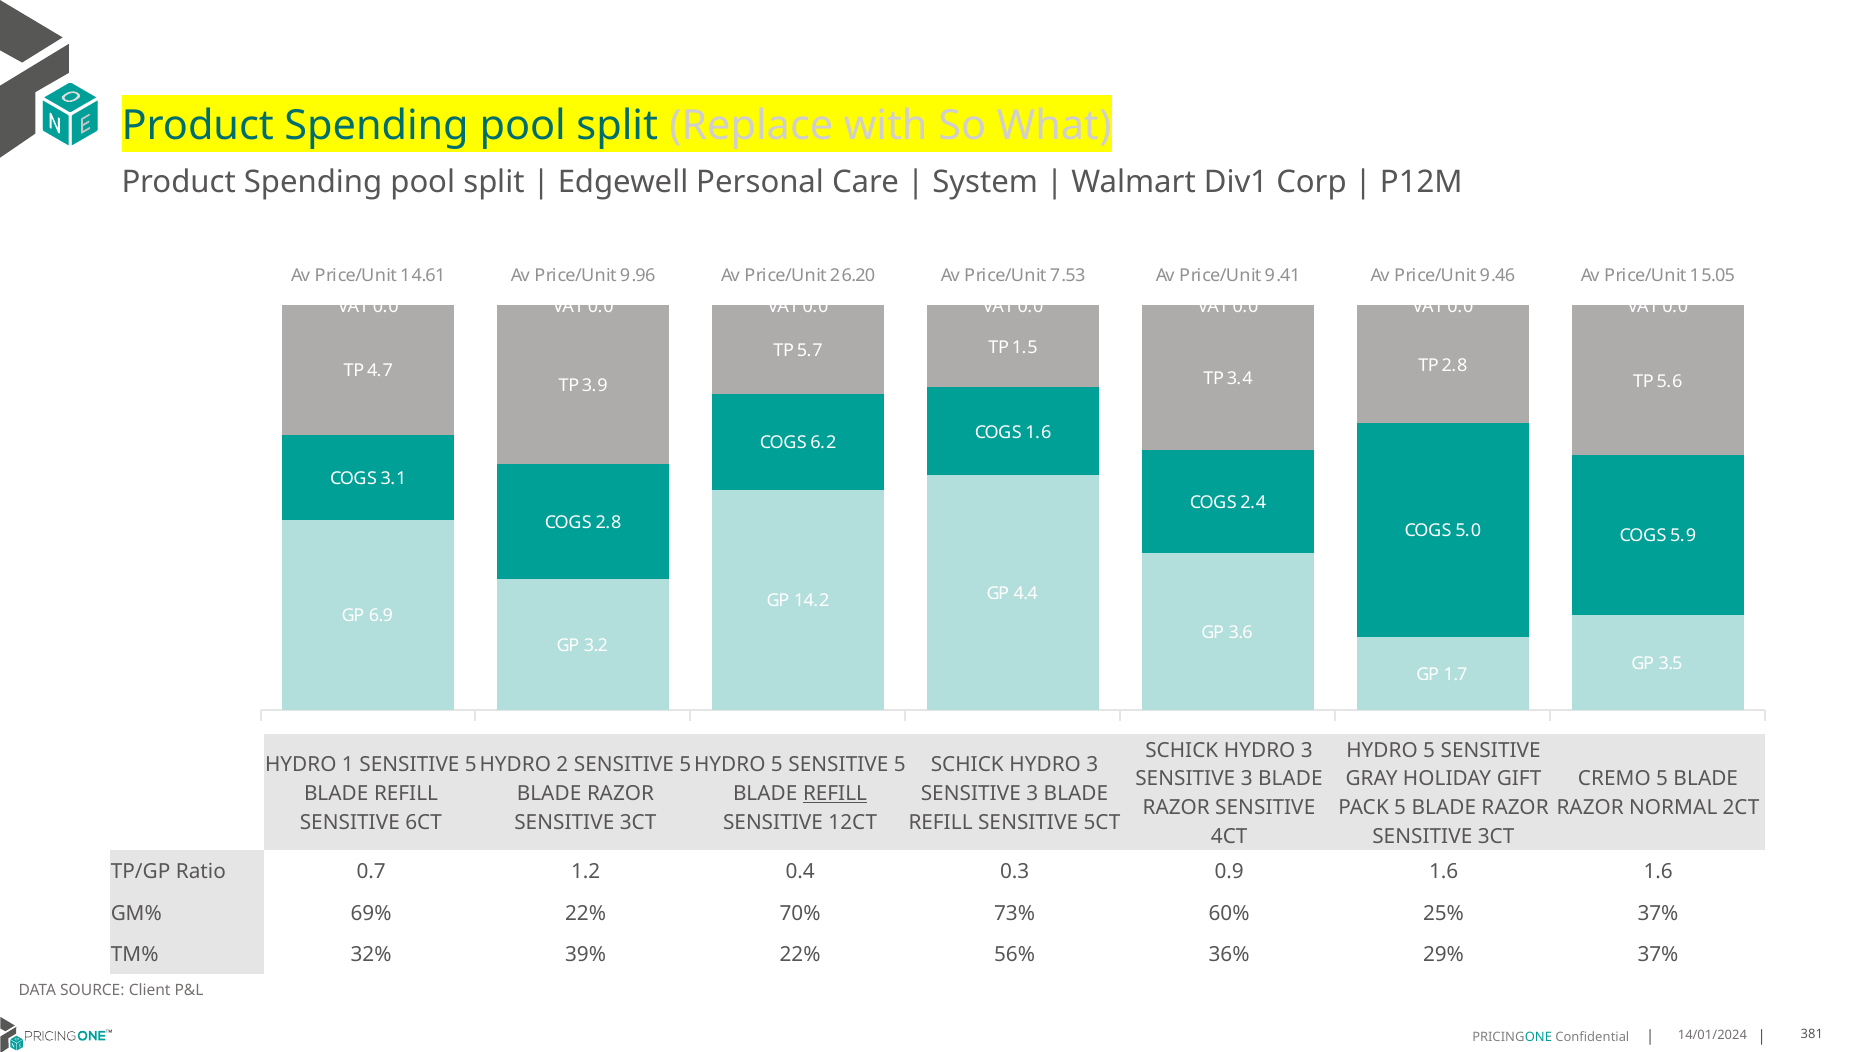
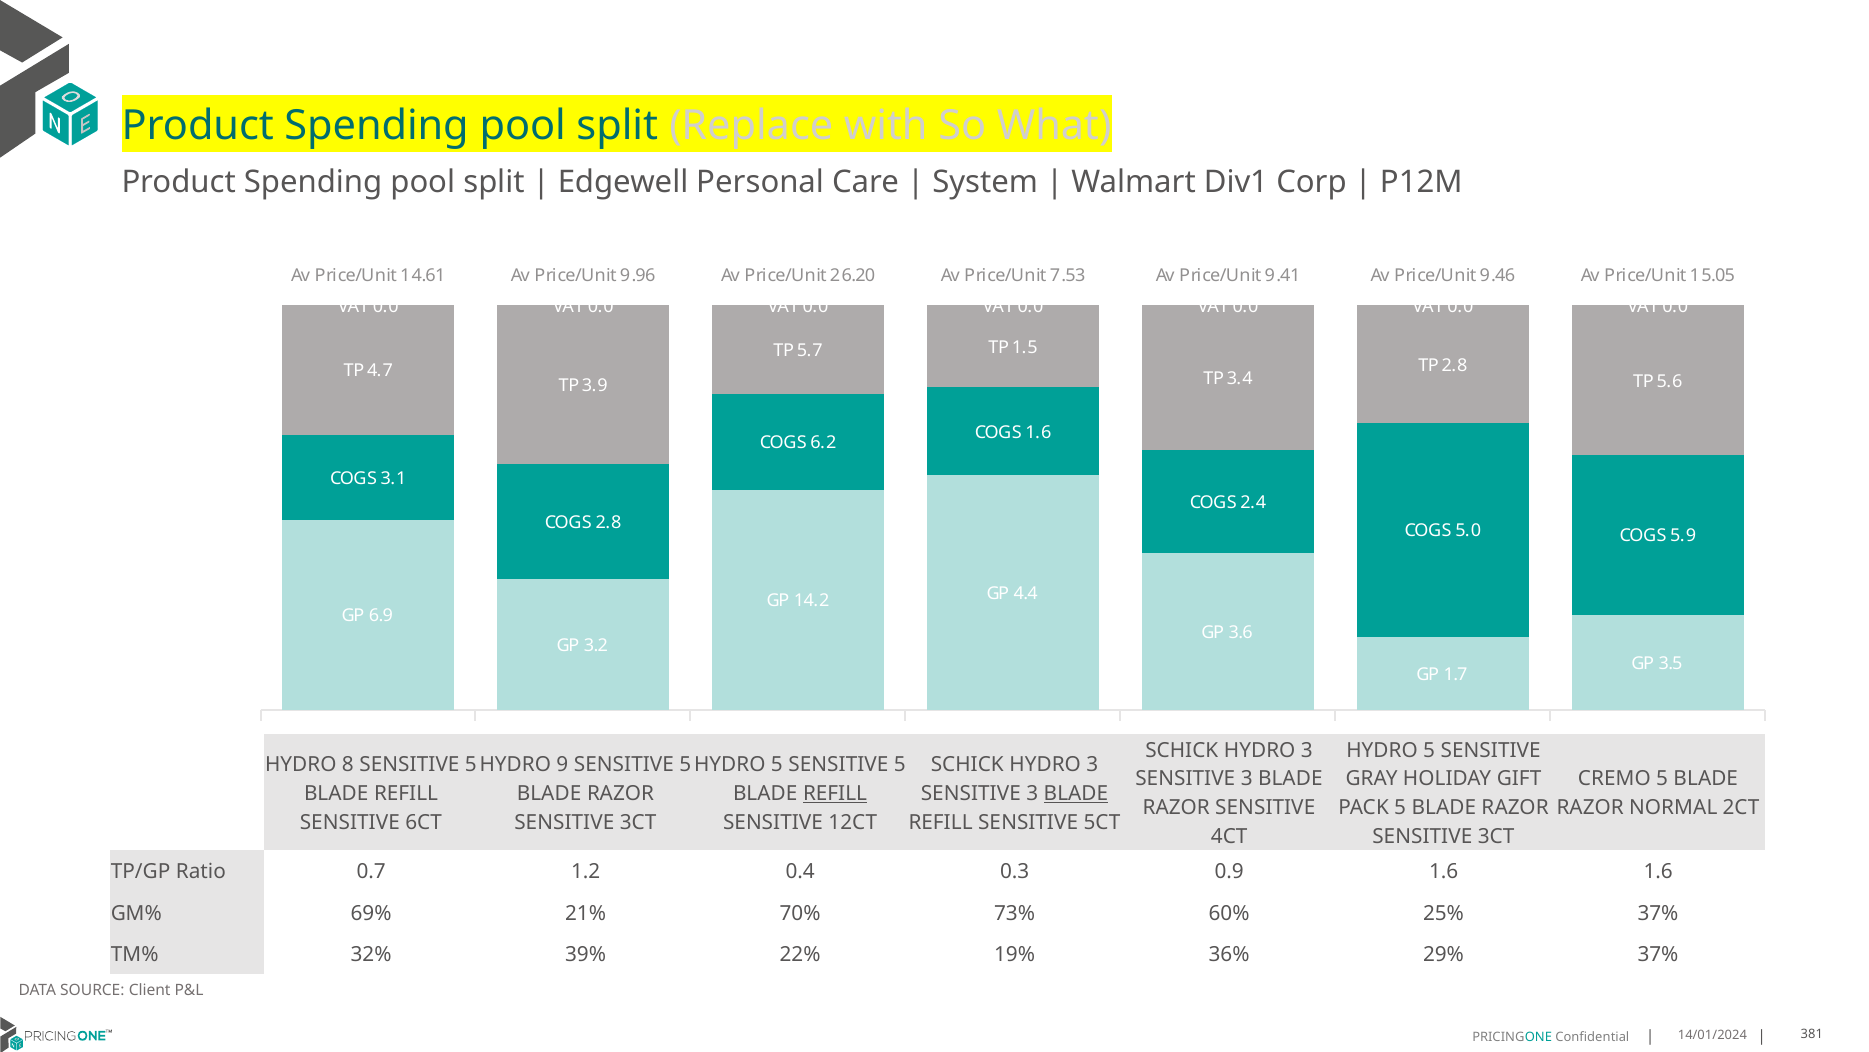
1: 1 -> 8 (348, 764)
2: 2 -> 9 (562, 764)
BLADE underline: none -> present (1076, 793)
69% 22%: 22% -> 21% (586, 913)
56%: 56% -> 19% (1015, 954)
